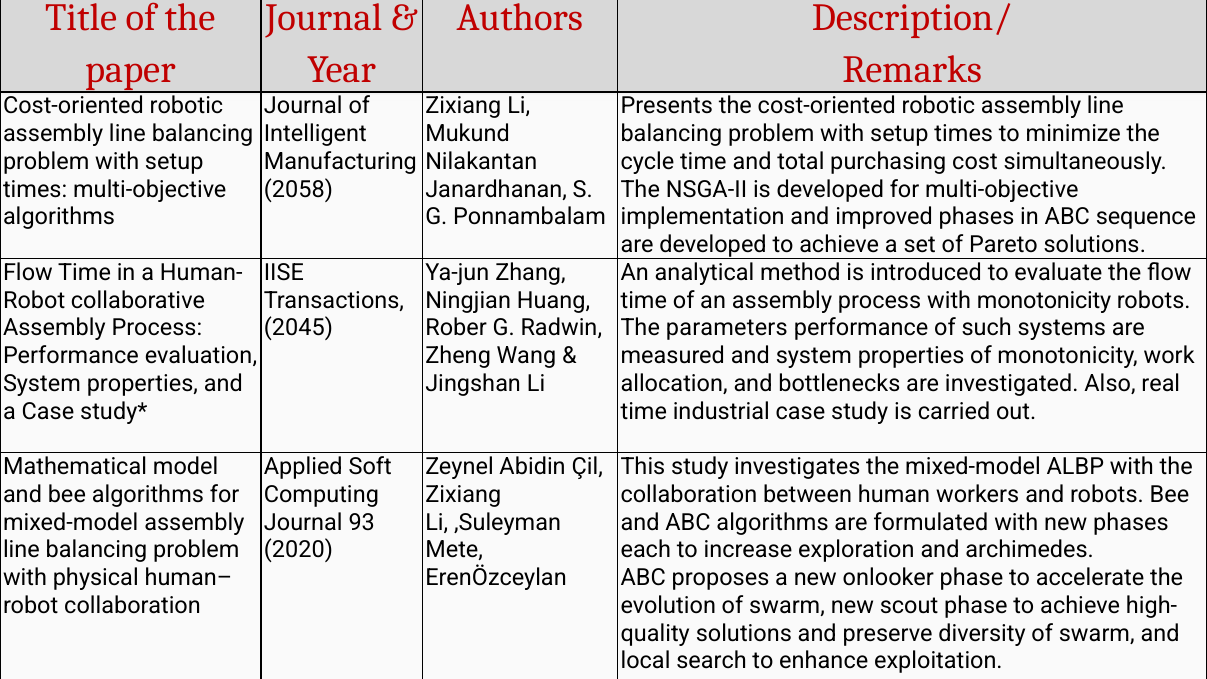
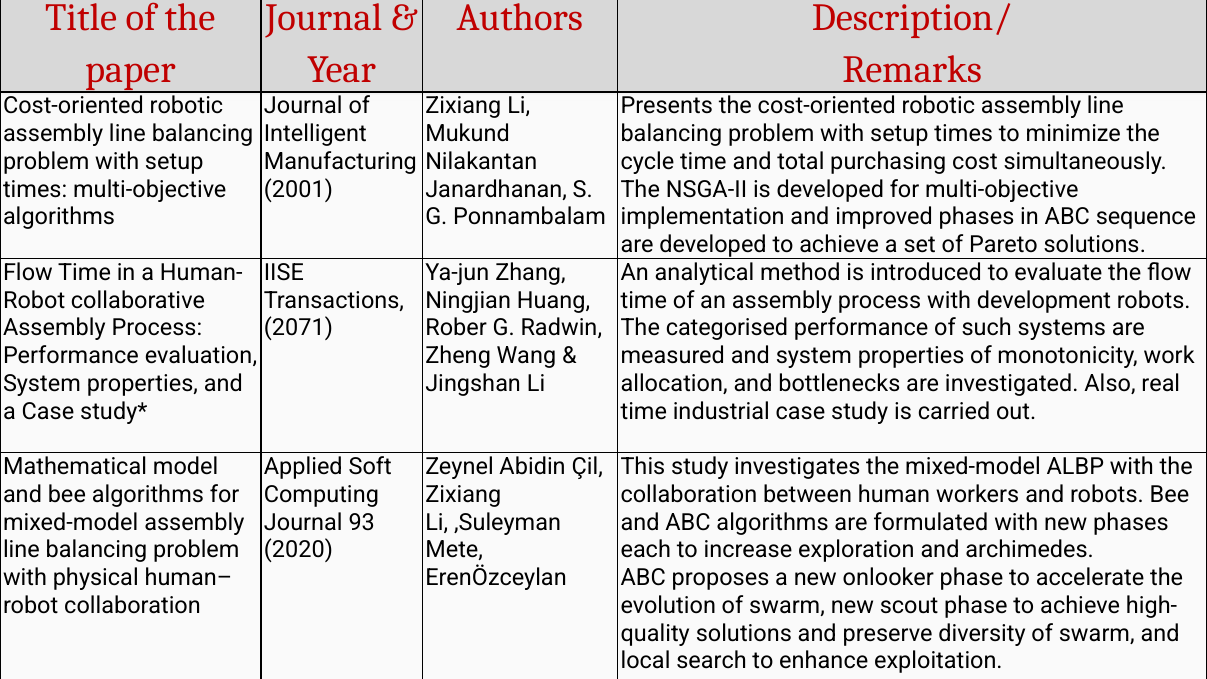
2058: 2058 -> 2001 (298, 189)
with monotonicity: monotonicity -> development (1044, 300)
2045: 2045 -> 2071 (298, 328)
parameters: parameters -> categorised (727, 328)
